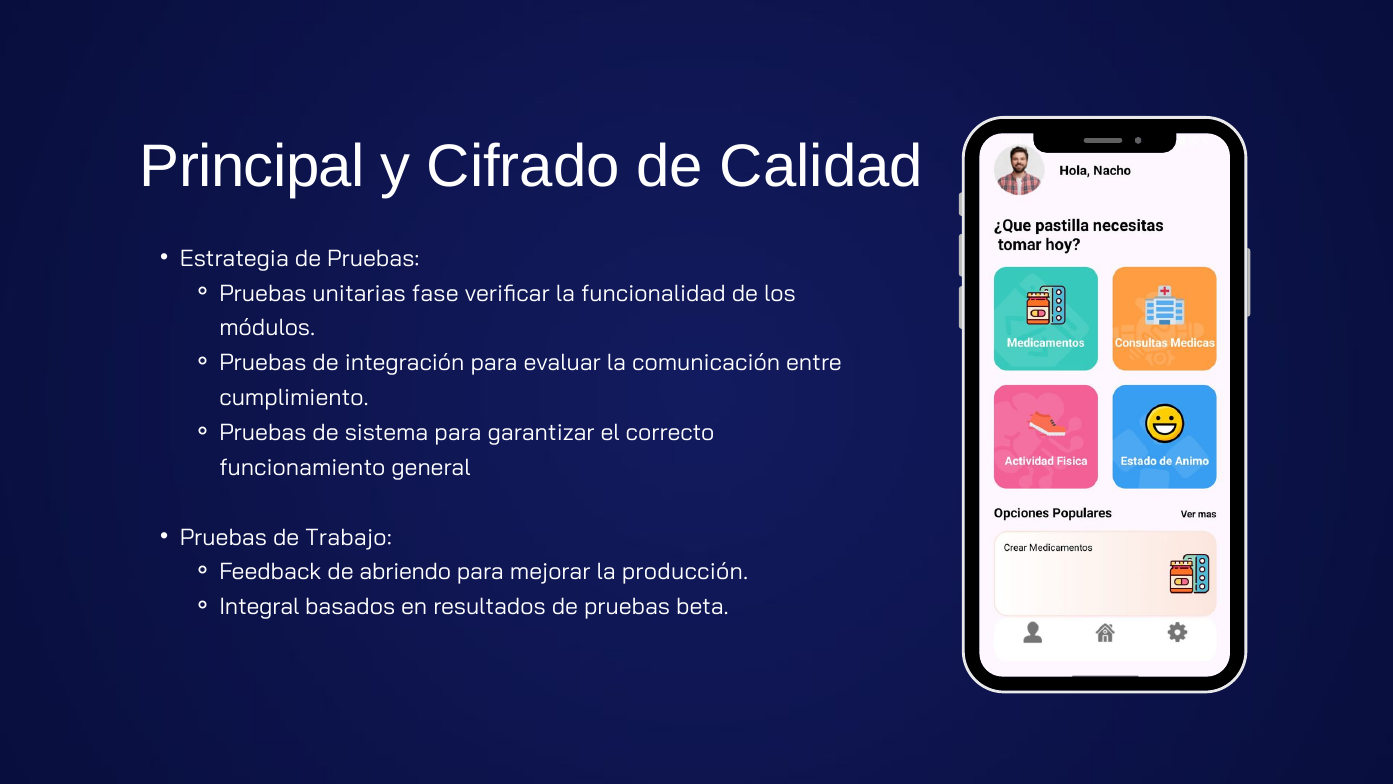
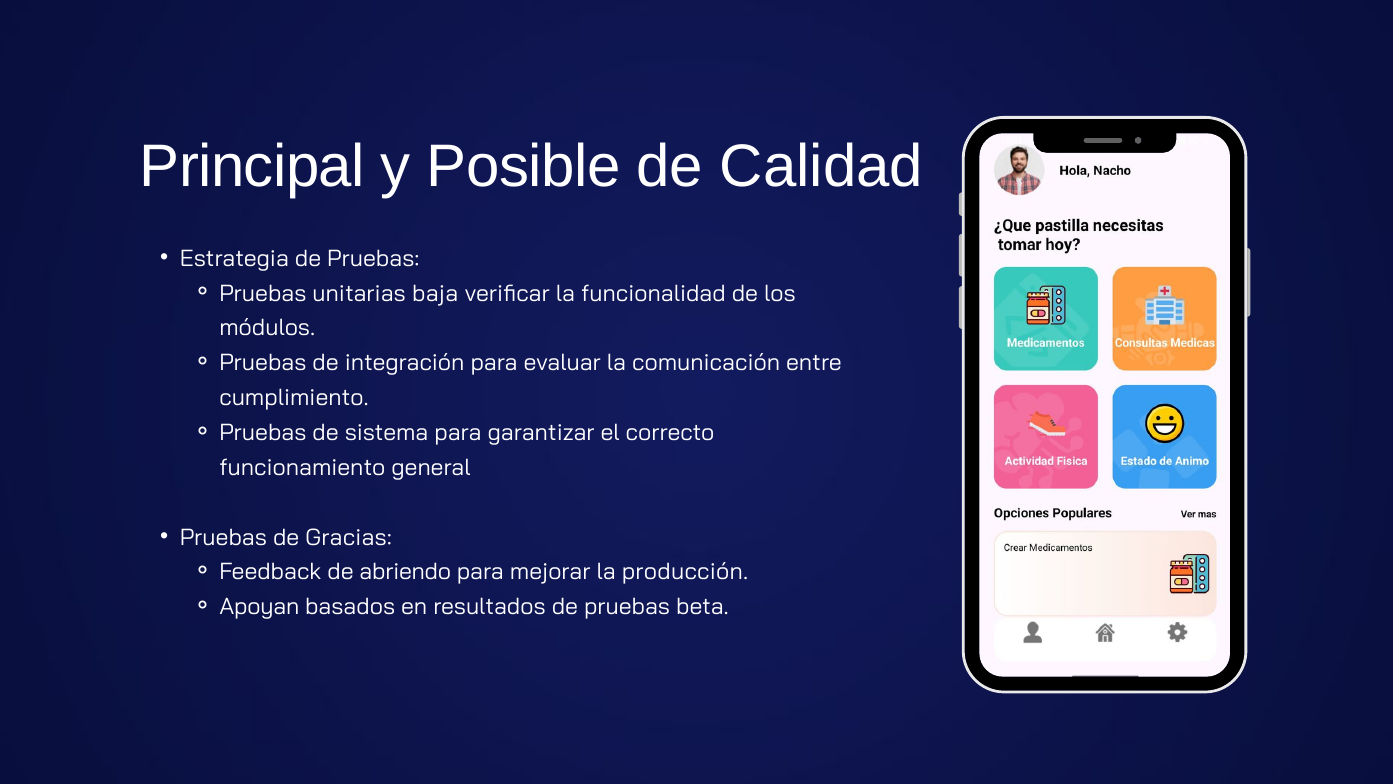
Cifrado: Cifrado -> Posible (524, 167)
fase: fase -> baja (435, 293)
Trabajo: Trabajo -> Gracias (349, 537)
Integral: Integral -> Apoyan (259, 607)
